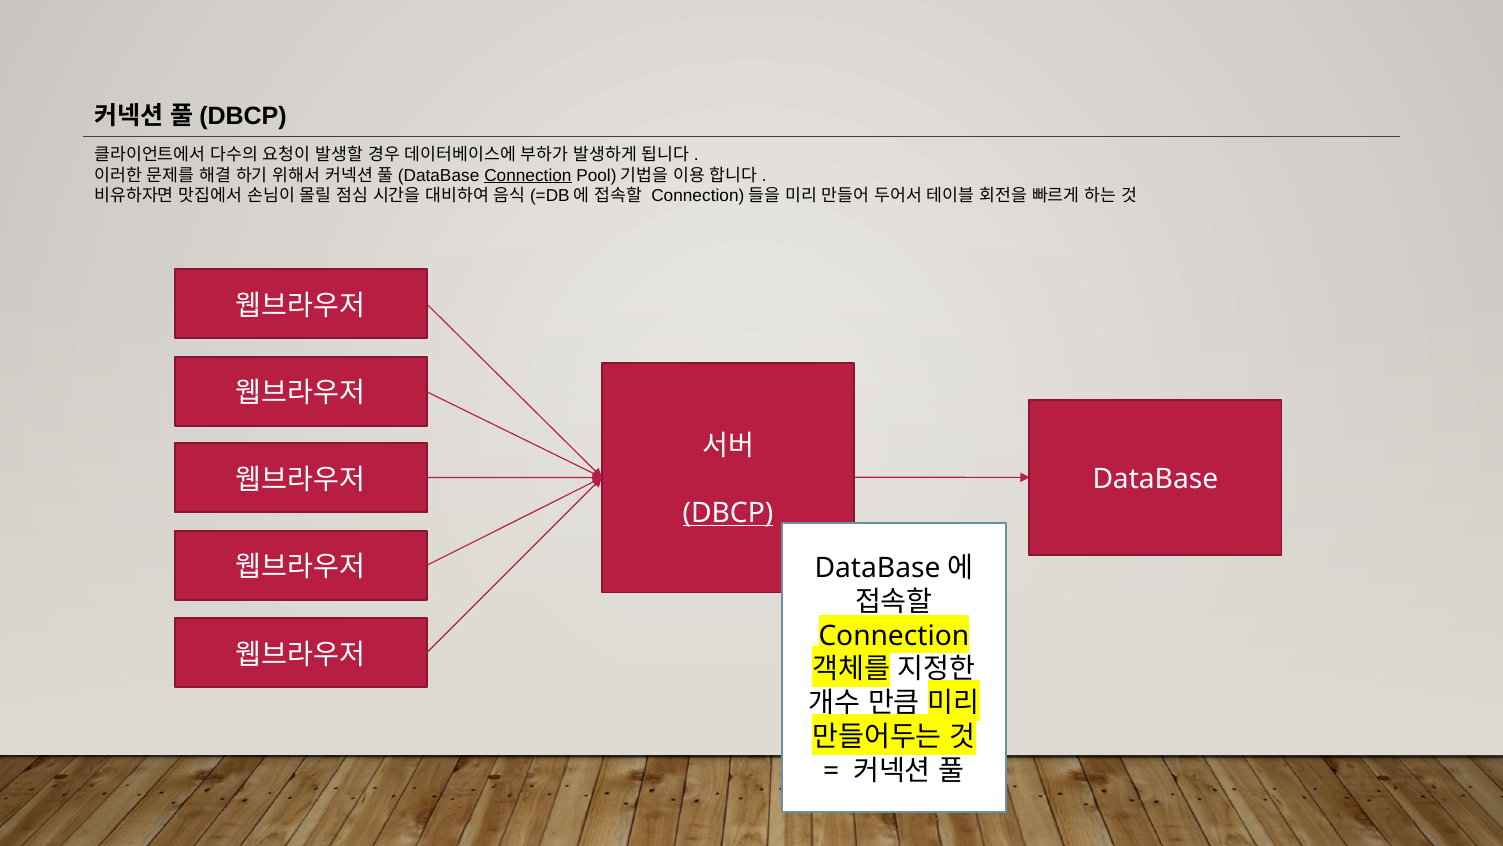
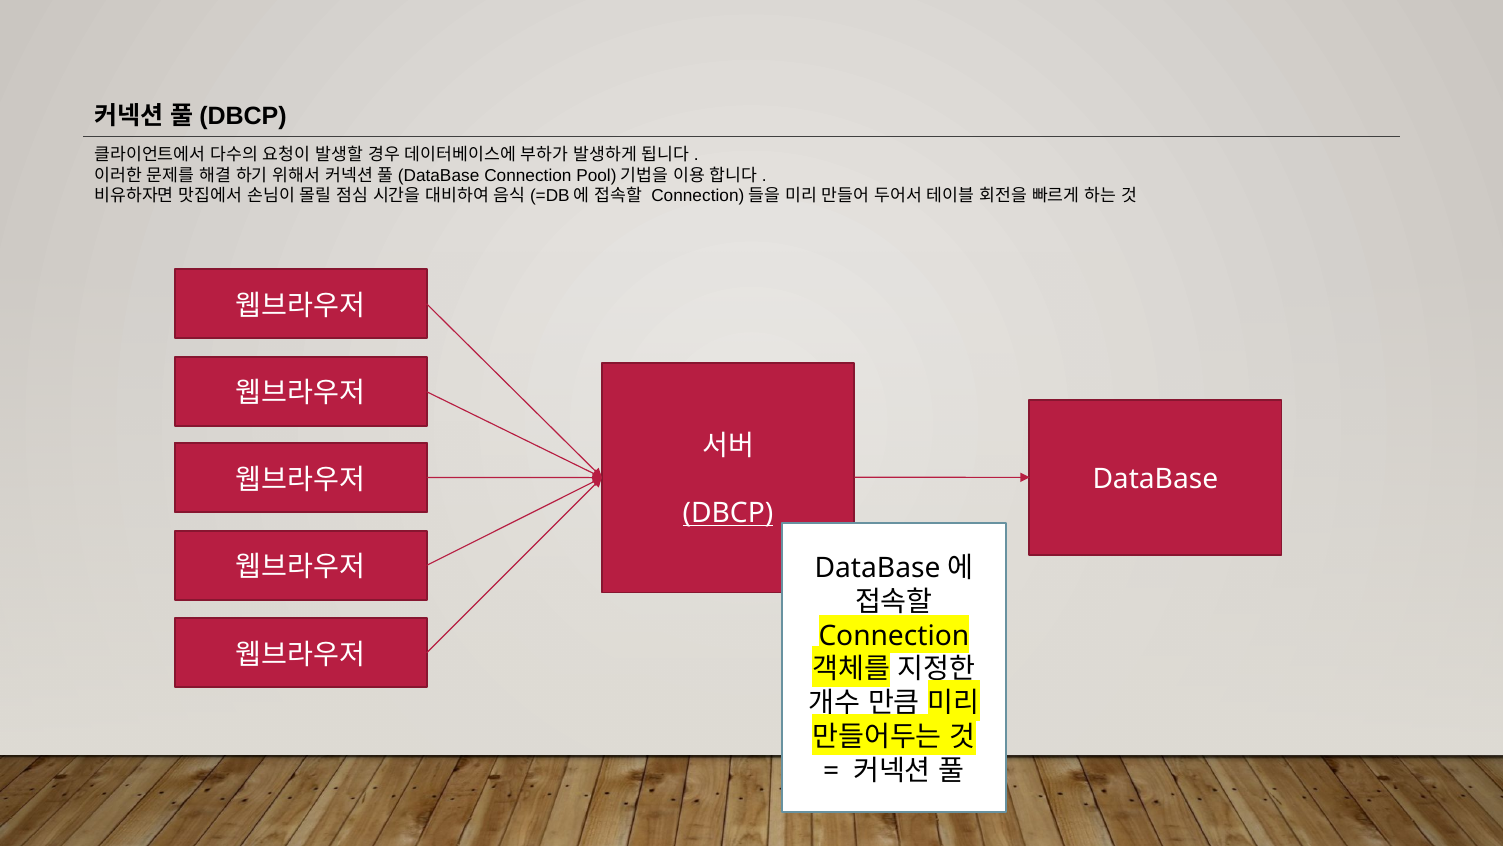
Connection underline: present -> none (528, 175)
